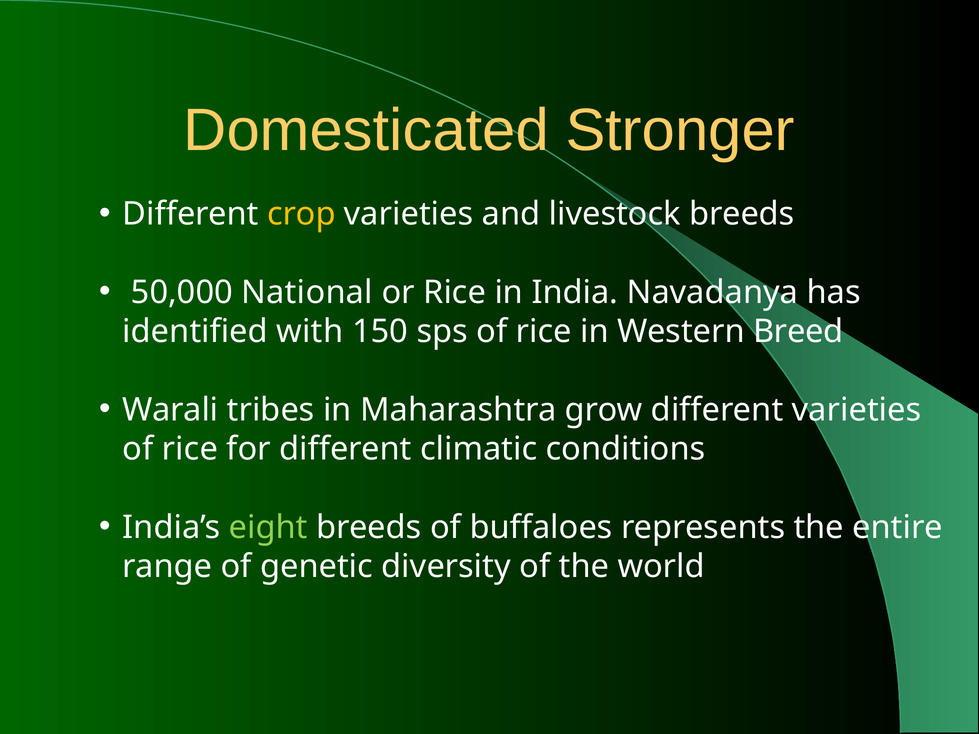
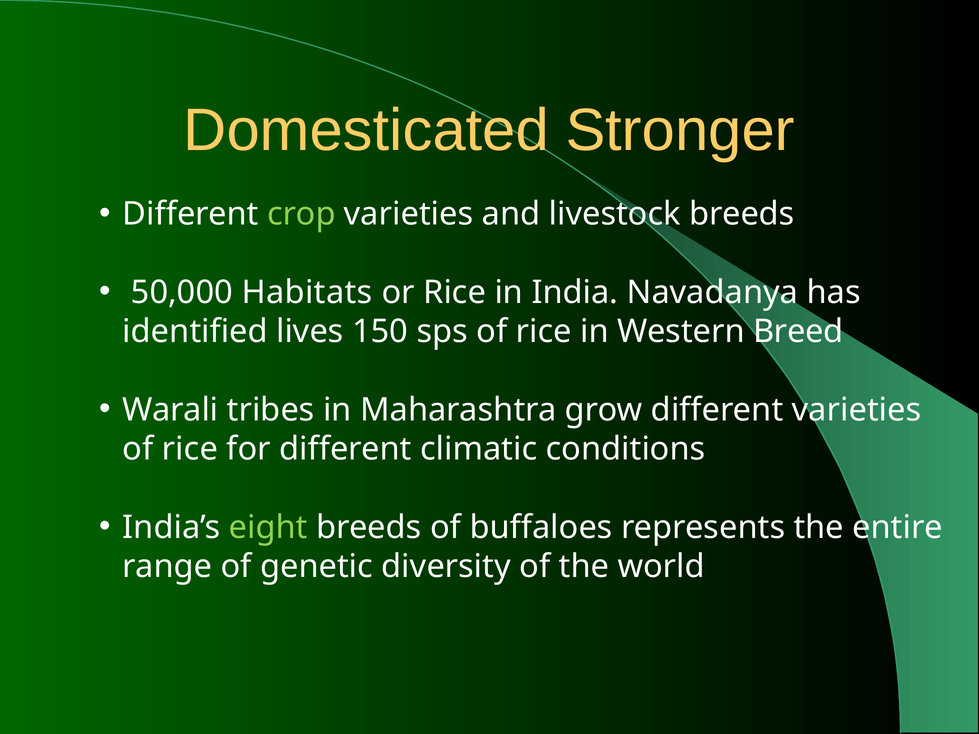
crop colour: yellow -> light green (301, 214)
National: National -> Habitats (307, 293)
with: with -> lives (310, 332)
